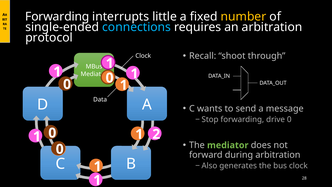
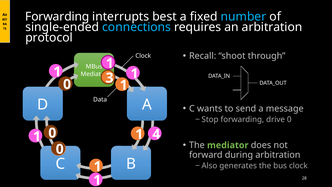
little: little -> best (165, 17)
number colour: yellow -> light blue (244, 17)
0: 0 -> 3 (110, 78)
2: 2 -> 4 (156, 134)
